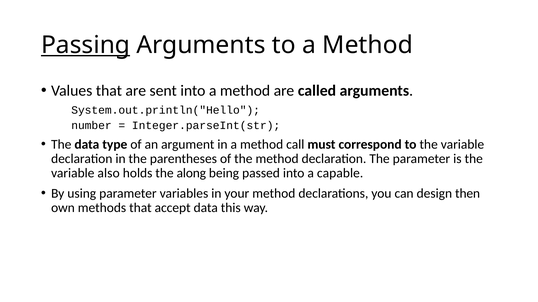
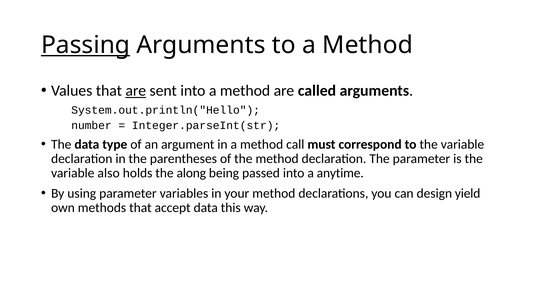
are underline: none -> present (136, 91)
capable: capable -> anytime (340, 174)
then: then -> yield (468, 194)
